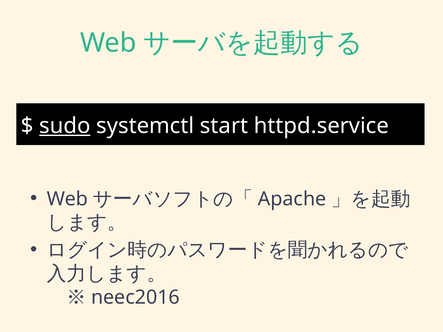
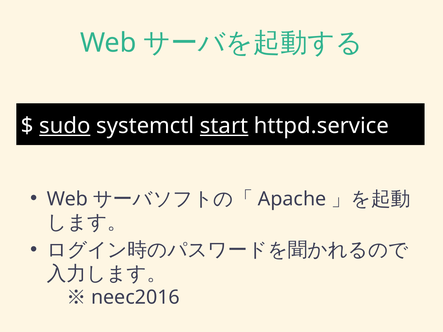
start underline: none -> present (224, 126)
